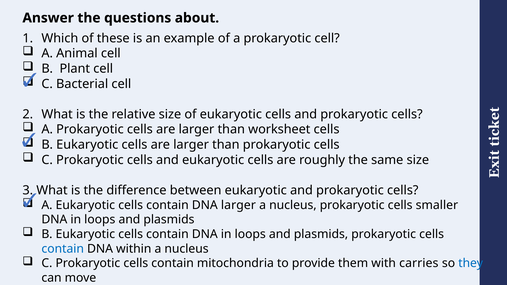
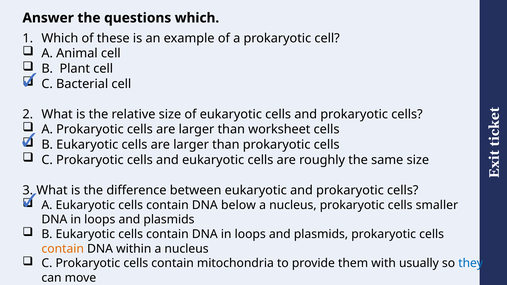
questions about: about -> which (197, 18)
DNA larger: larger -> below (238, 205)
contain colour: blue -> orange (63, 249)
carries: carries -> usually (419, 263)
